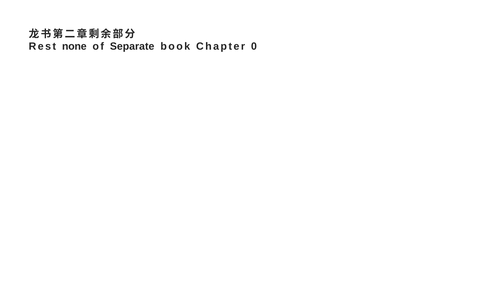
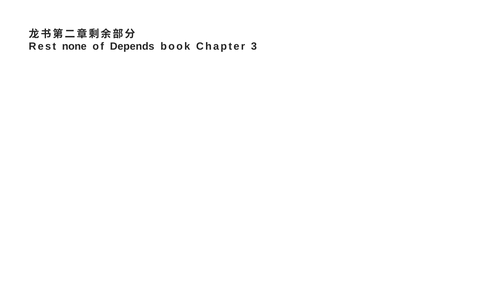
Separate: Separate -> Depends (132, 46)
0: 0 -> 3 (254, 46)
